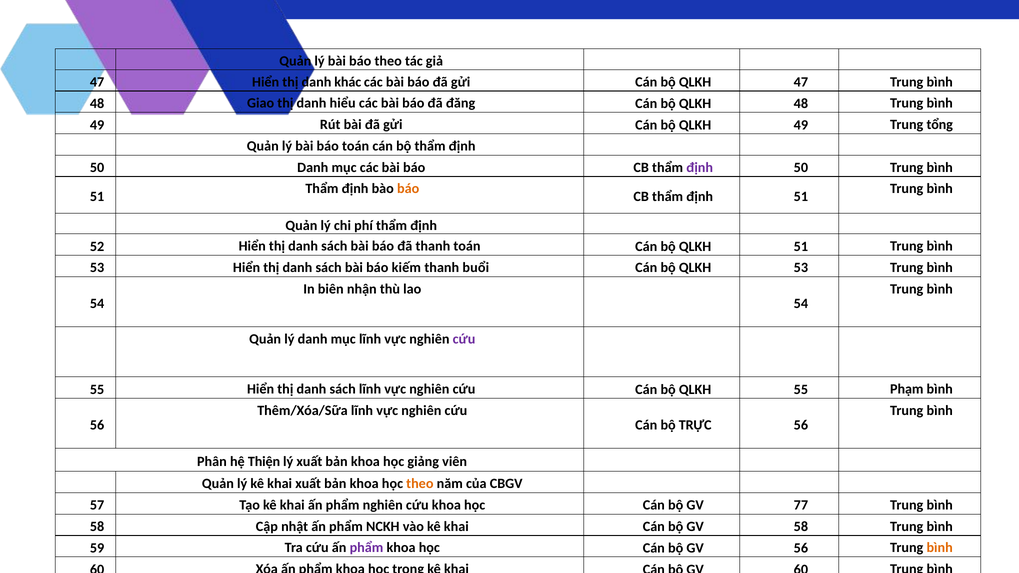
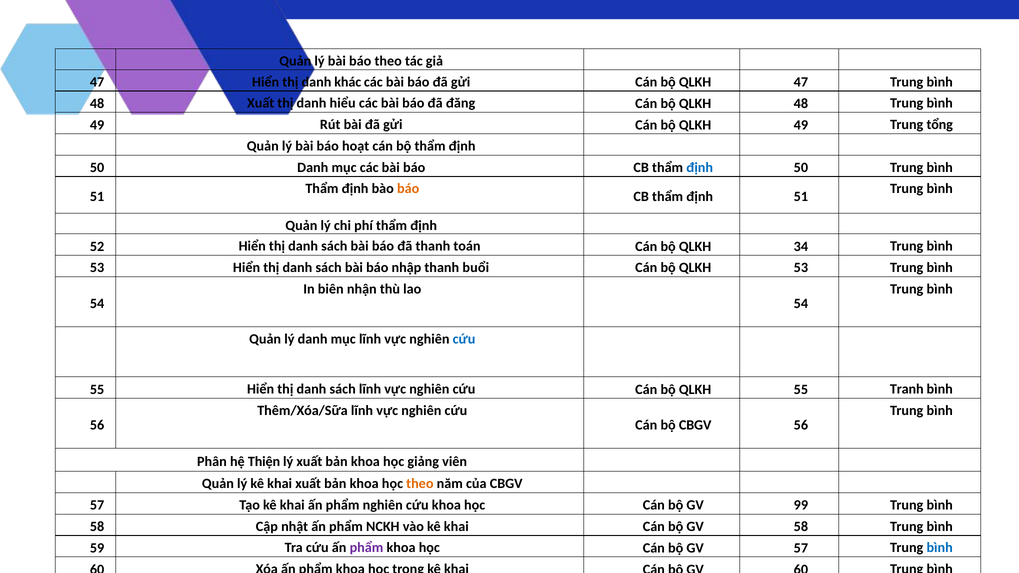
48 Giao: Giao -> Xuất (261, 103)
báo toán: toán -> hoạt (356, 146)
định colour: purple -> blue (700, 168)
QLKH 51: 51 -> 34 (801, 247)
kiếm: kiếm -> nhập (406, 268)
cứu colour: purple -> blue (464, 339)
Phạm: Phạm -> Tranh (907, 389)
bộ TRỰC: TRỰC -> CBGV (695, 425)
77: 77 -> 99 (801, 505)
GV 56: 56 -> 57 (801, 548)
bình colour: orange -> blue (940, 548)
